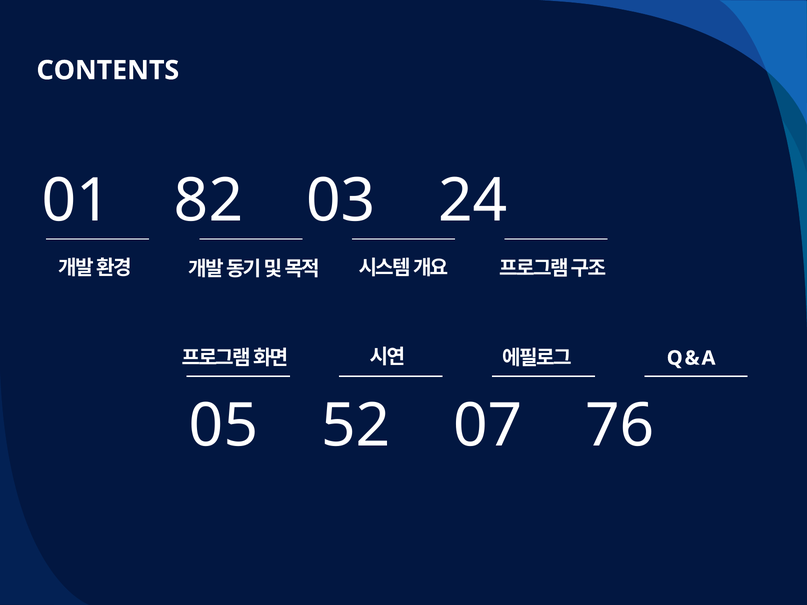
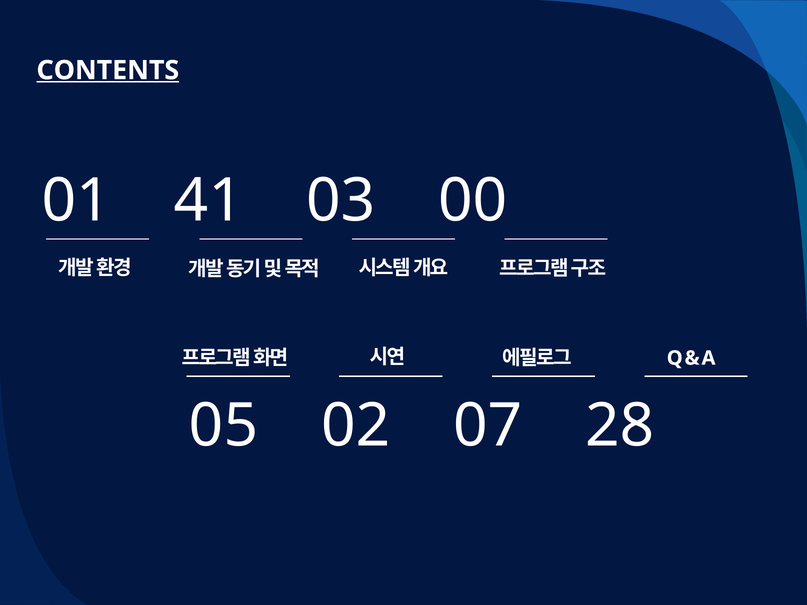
CONTENTS underline: none -> present (108, 70)
82: 82 -> 41 (209, 201)
24: 24 -> 00 (473, 201)
52: 52 -> 02 (356, 426)
76: 76 -> 28 (620, 426)
